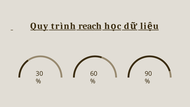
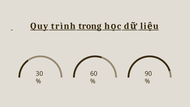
reach: reach -> trong (90, 26)
